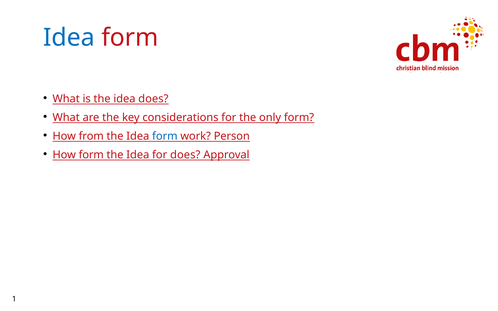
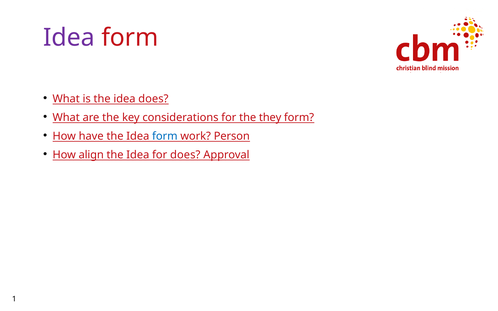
Idea colour: blue -> purple (69, 38)
only: only -> they (270, 118)
from: from -> have (91, 136)
How form: form -> align (91, 155)
